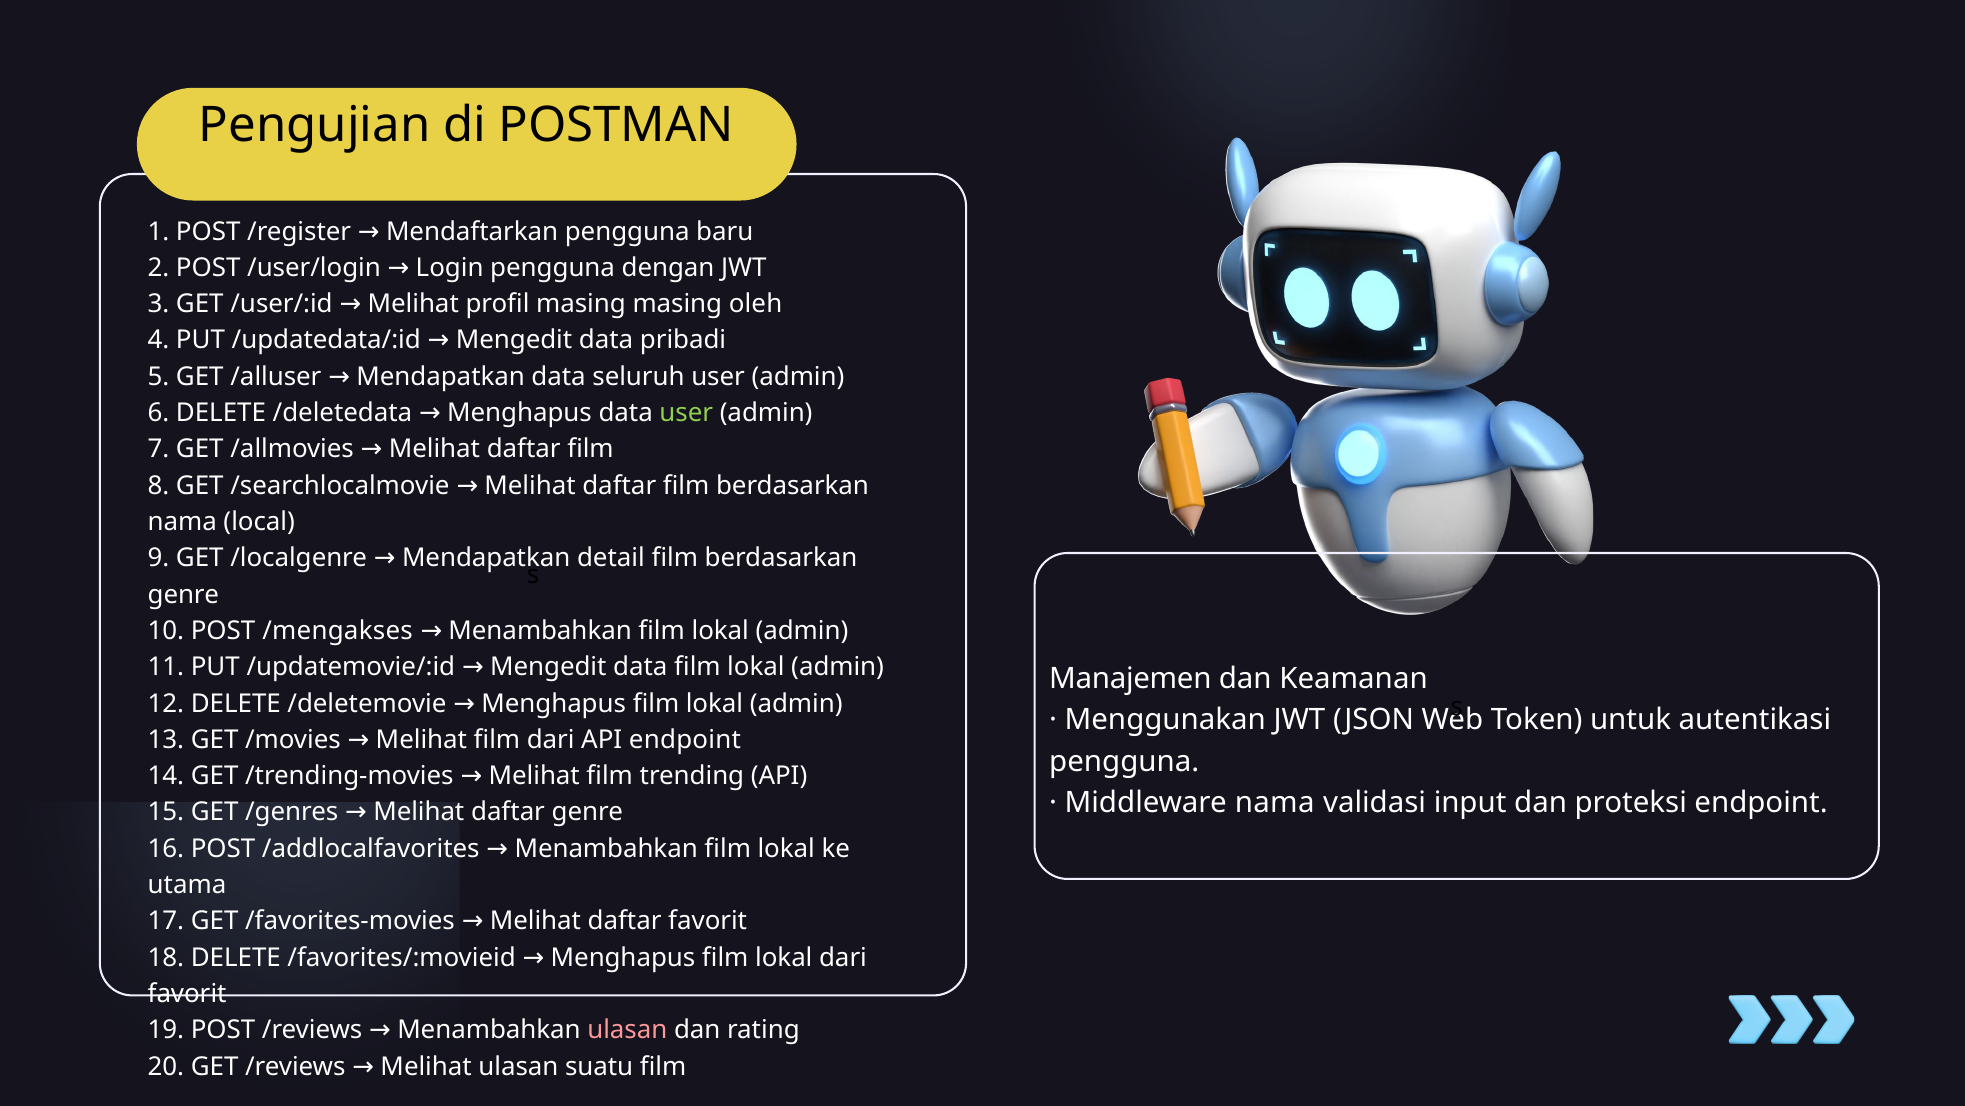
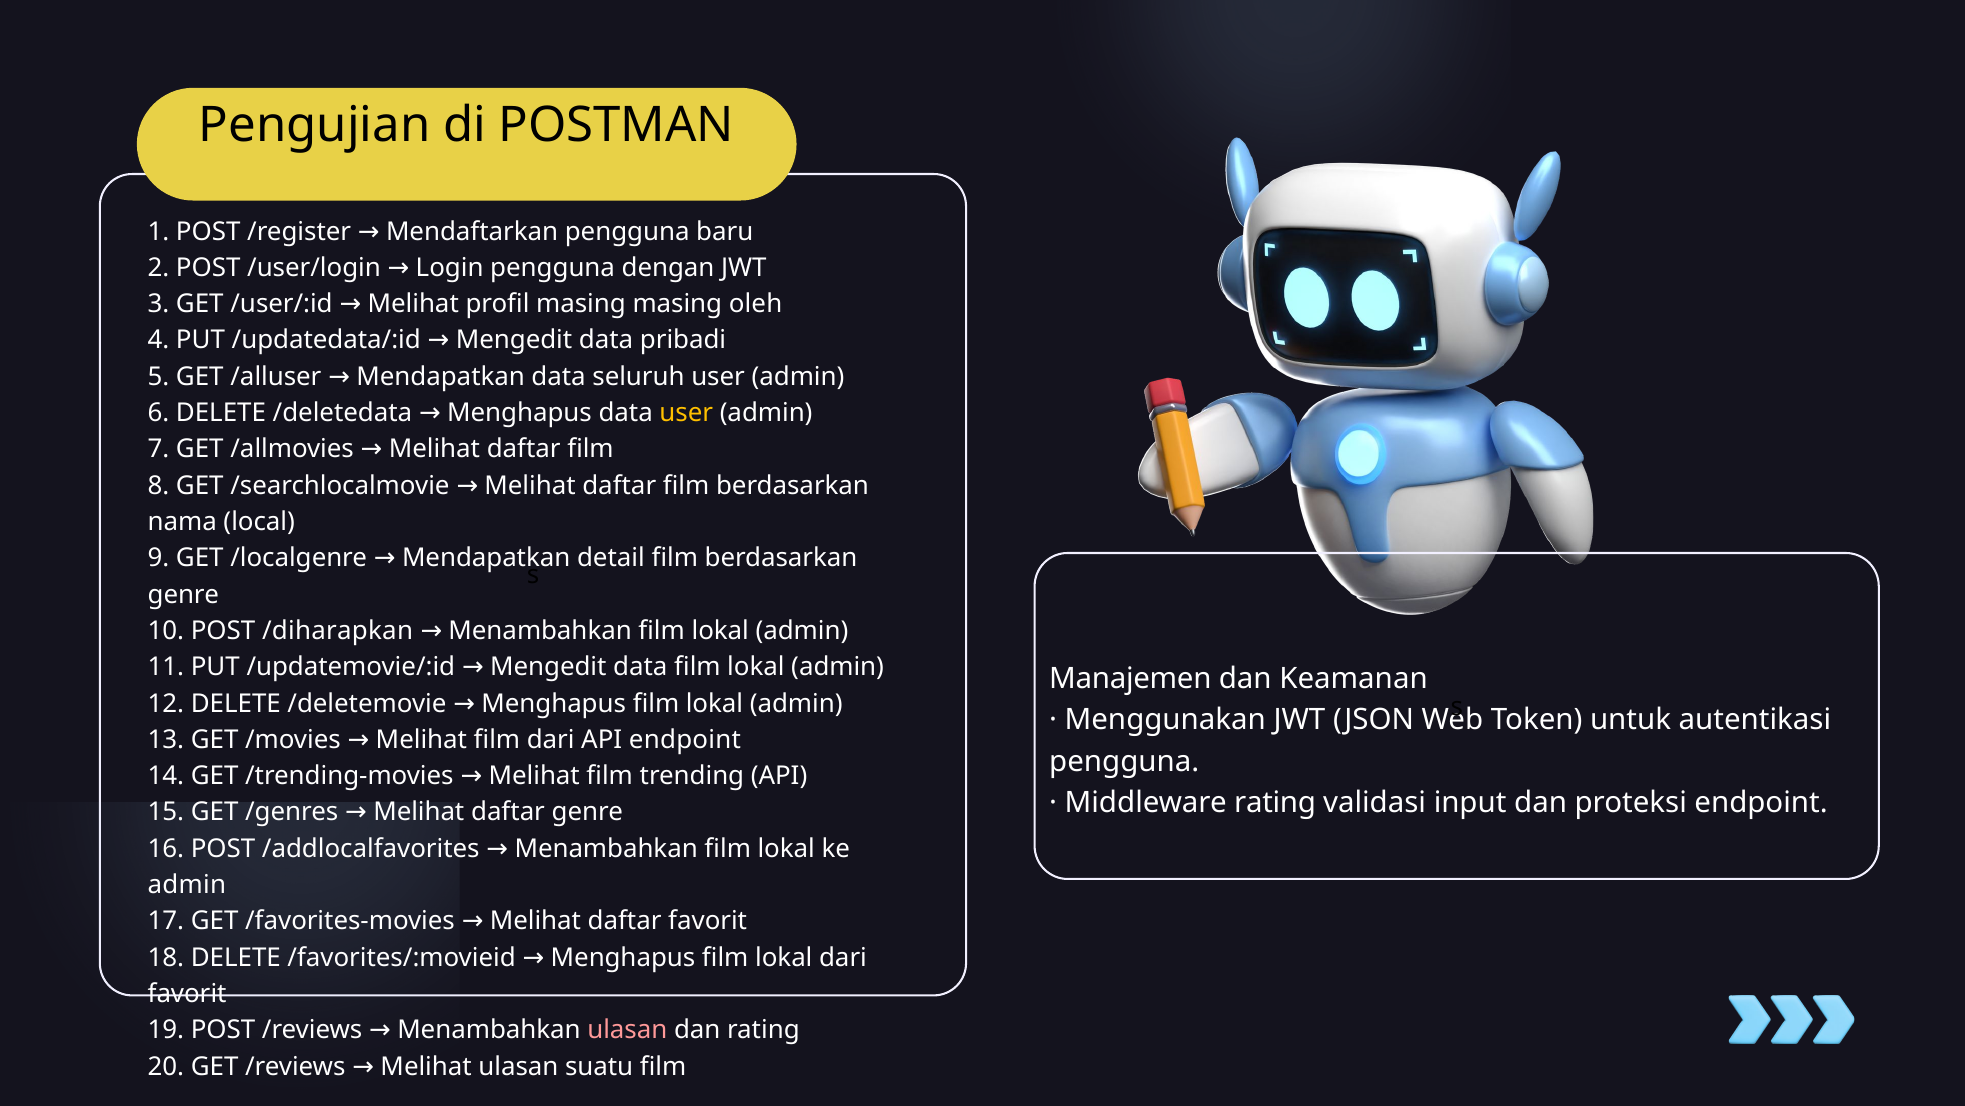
user colour: light green -> yellow (686, 413)
/mengakses: /mengakses -> /diharapkan (338, 630)
Middleware nama: nama -> rating (1275, 802)
utama: utama -> admin (187, 884)
